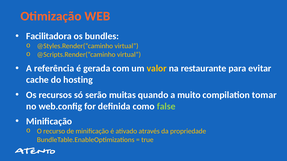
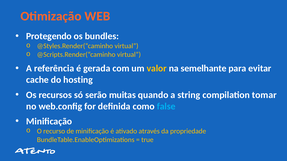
Facilitadora: Facilitadora -> Protegendo (49, 36)
restaurante: restaurante -> semelhante (204, 69)
muito: muito -> string (189, 95)
false colour: light green -> light blue (166, 107)
